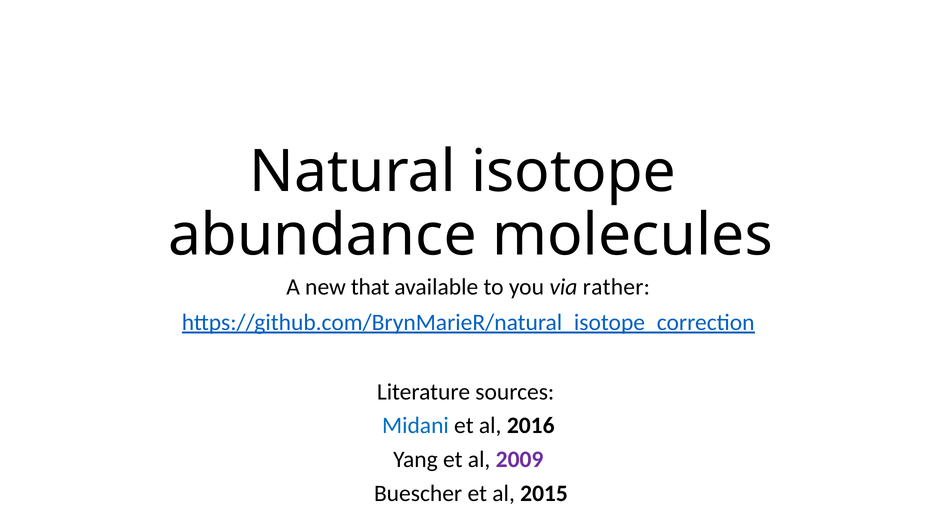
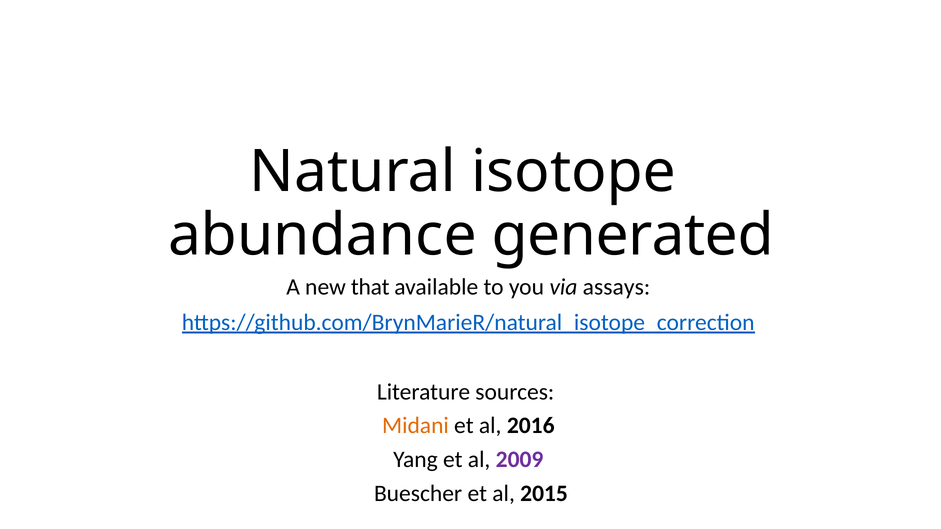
molecules: molecules -> generated (633, 235)
rather: rather -> assays (616, 287)
Midani colour: blue -> orange (415, 426)
